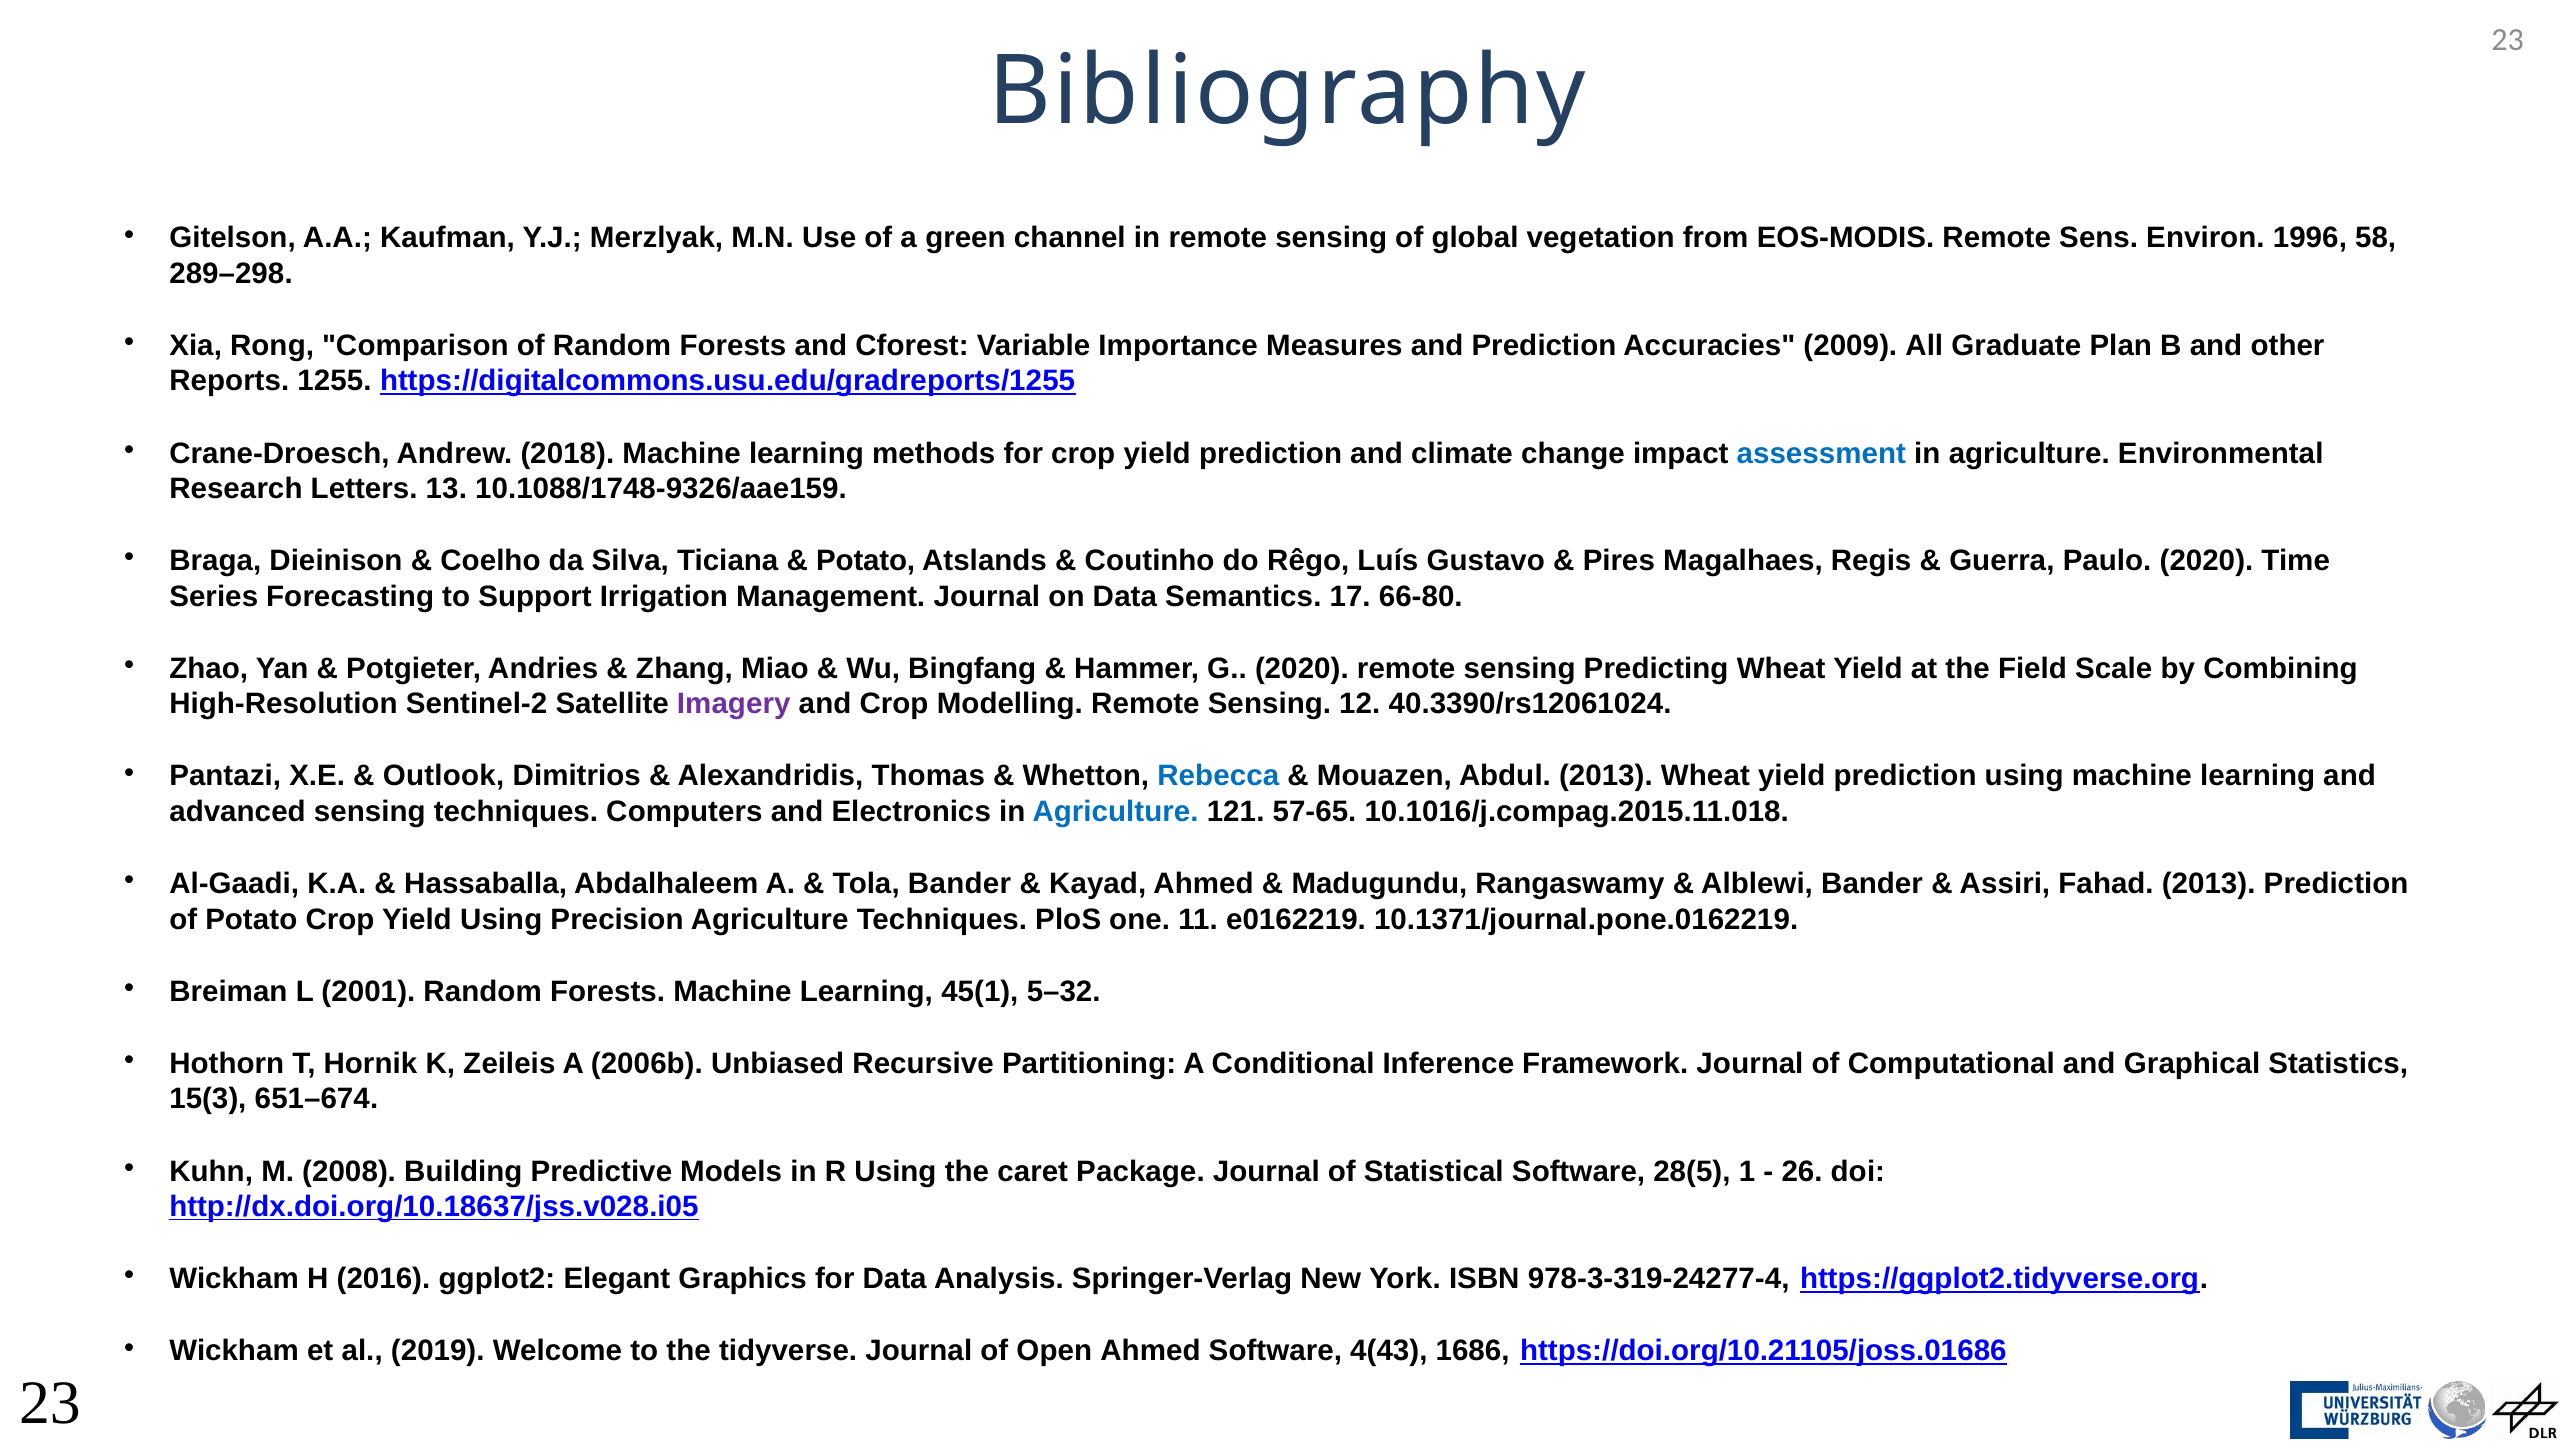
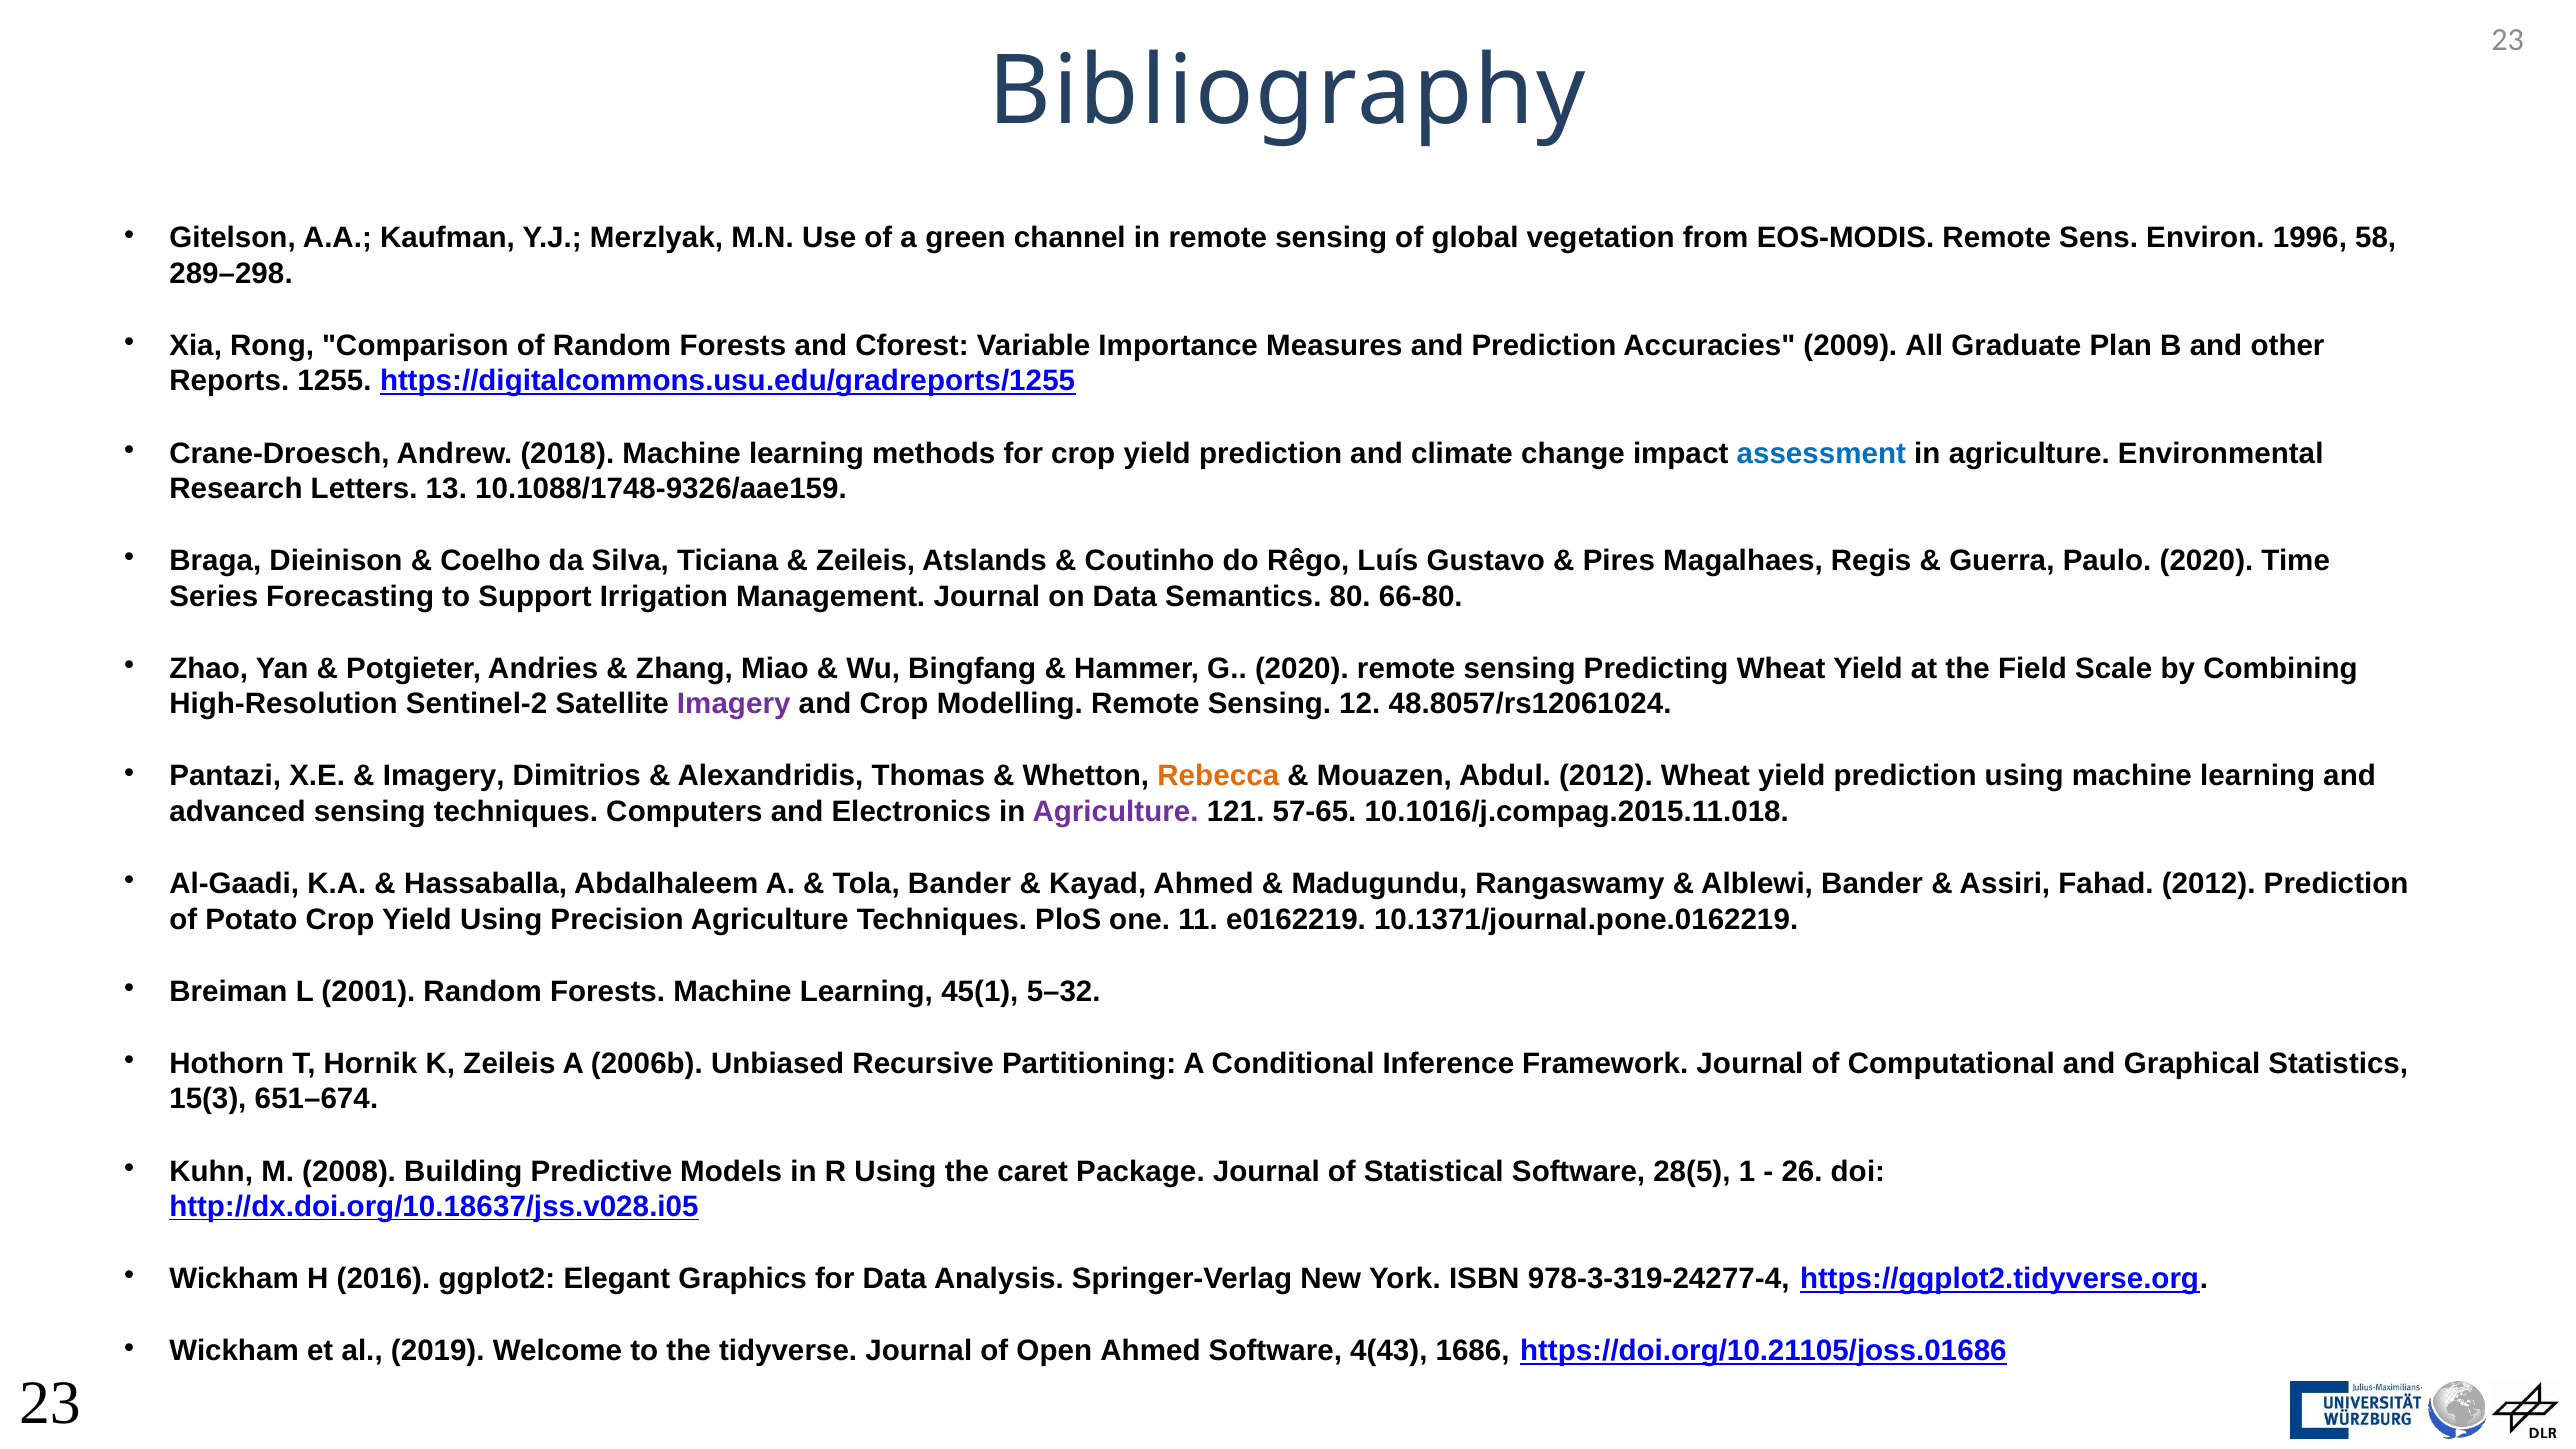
Potato: Potato -> Zeileis (866, 561)
17: 17 -> 80 (1350, 596)
40.3390/rs12061024: 40.3390/rs12061024 -> 48.8057/rs12061024 (1530, 704)
Outlook: Outlook -> Imagery (444, 776)
Rebecca colour: blue -> orange (1218, 776)
Abdul 2013: 2013 -> 2012 (1606, 776)
Agriculture colour: blue -> purple (1116, 812)
Fahad 2013: 2013 -> 2012 (2209, 884)
